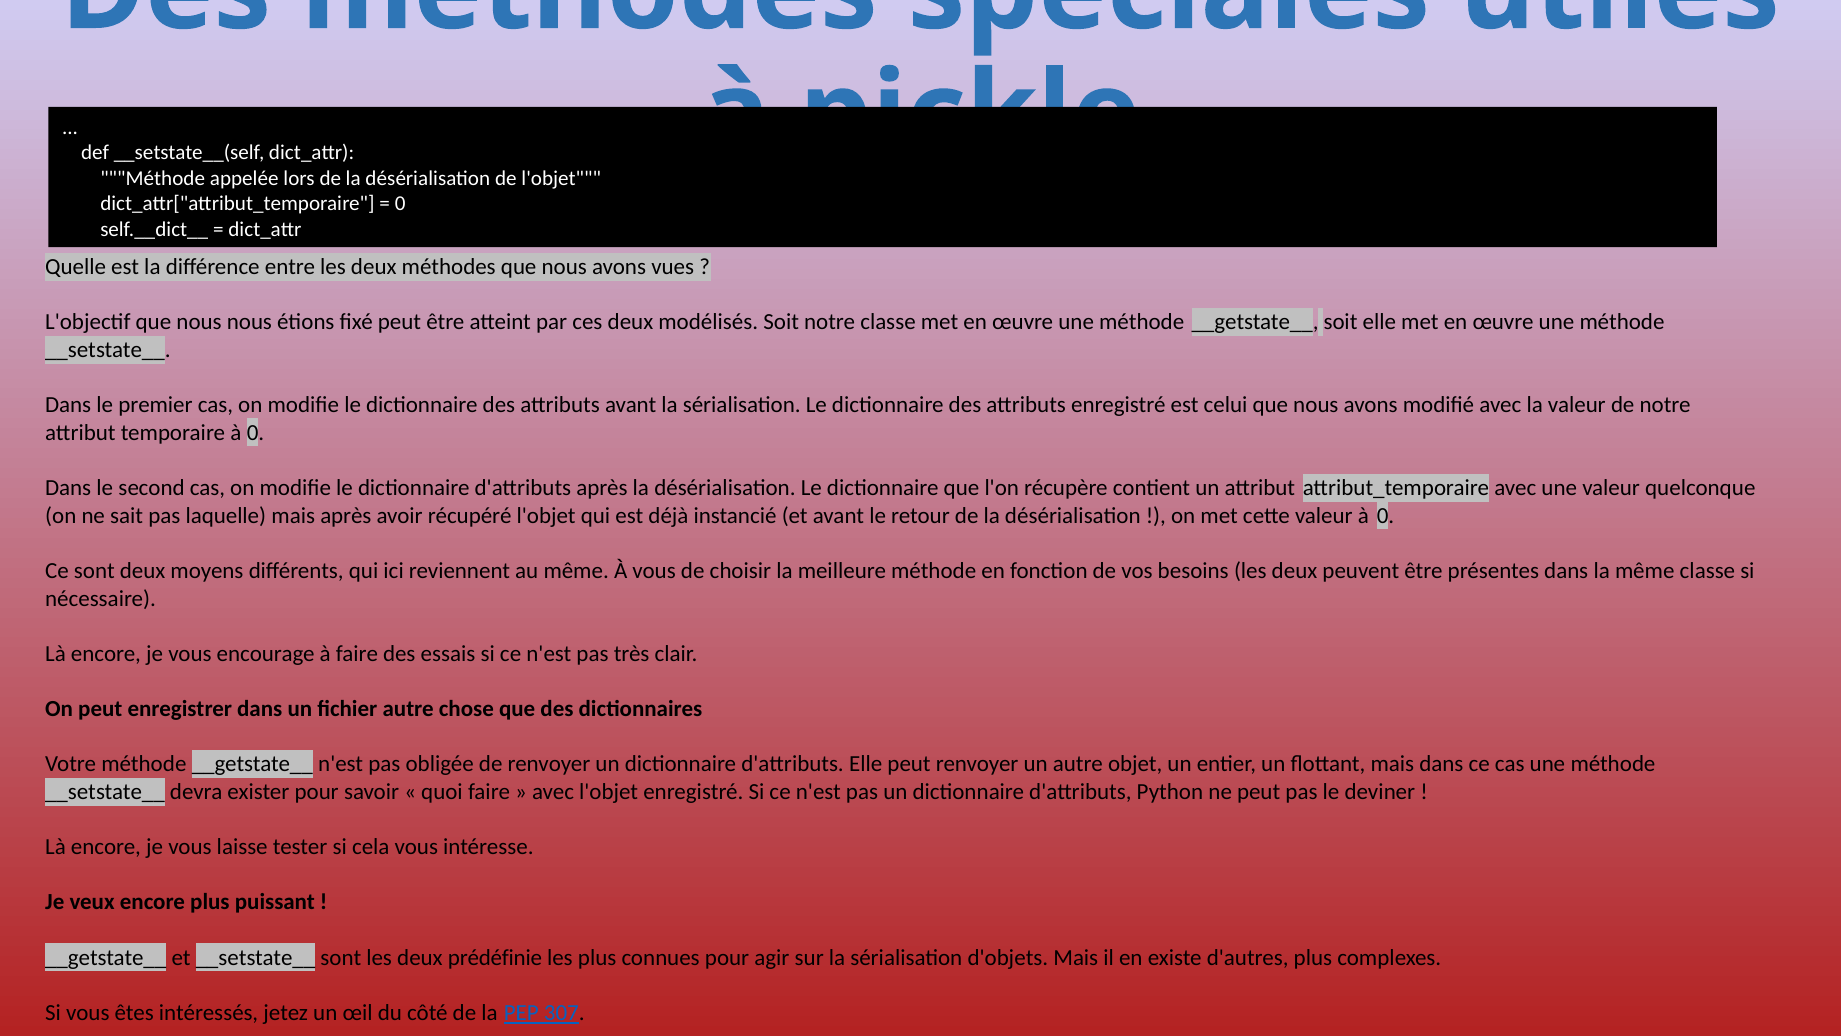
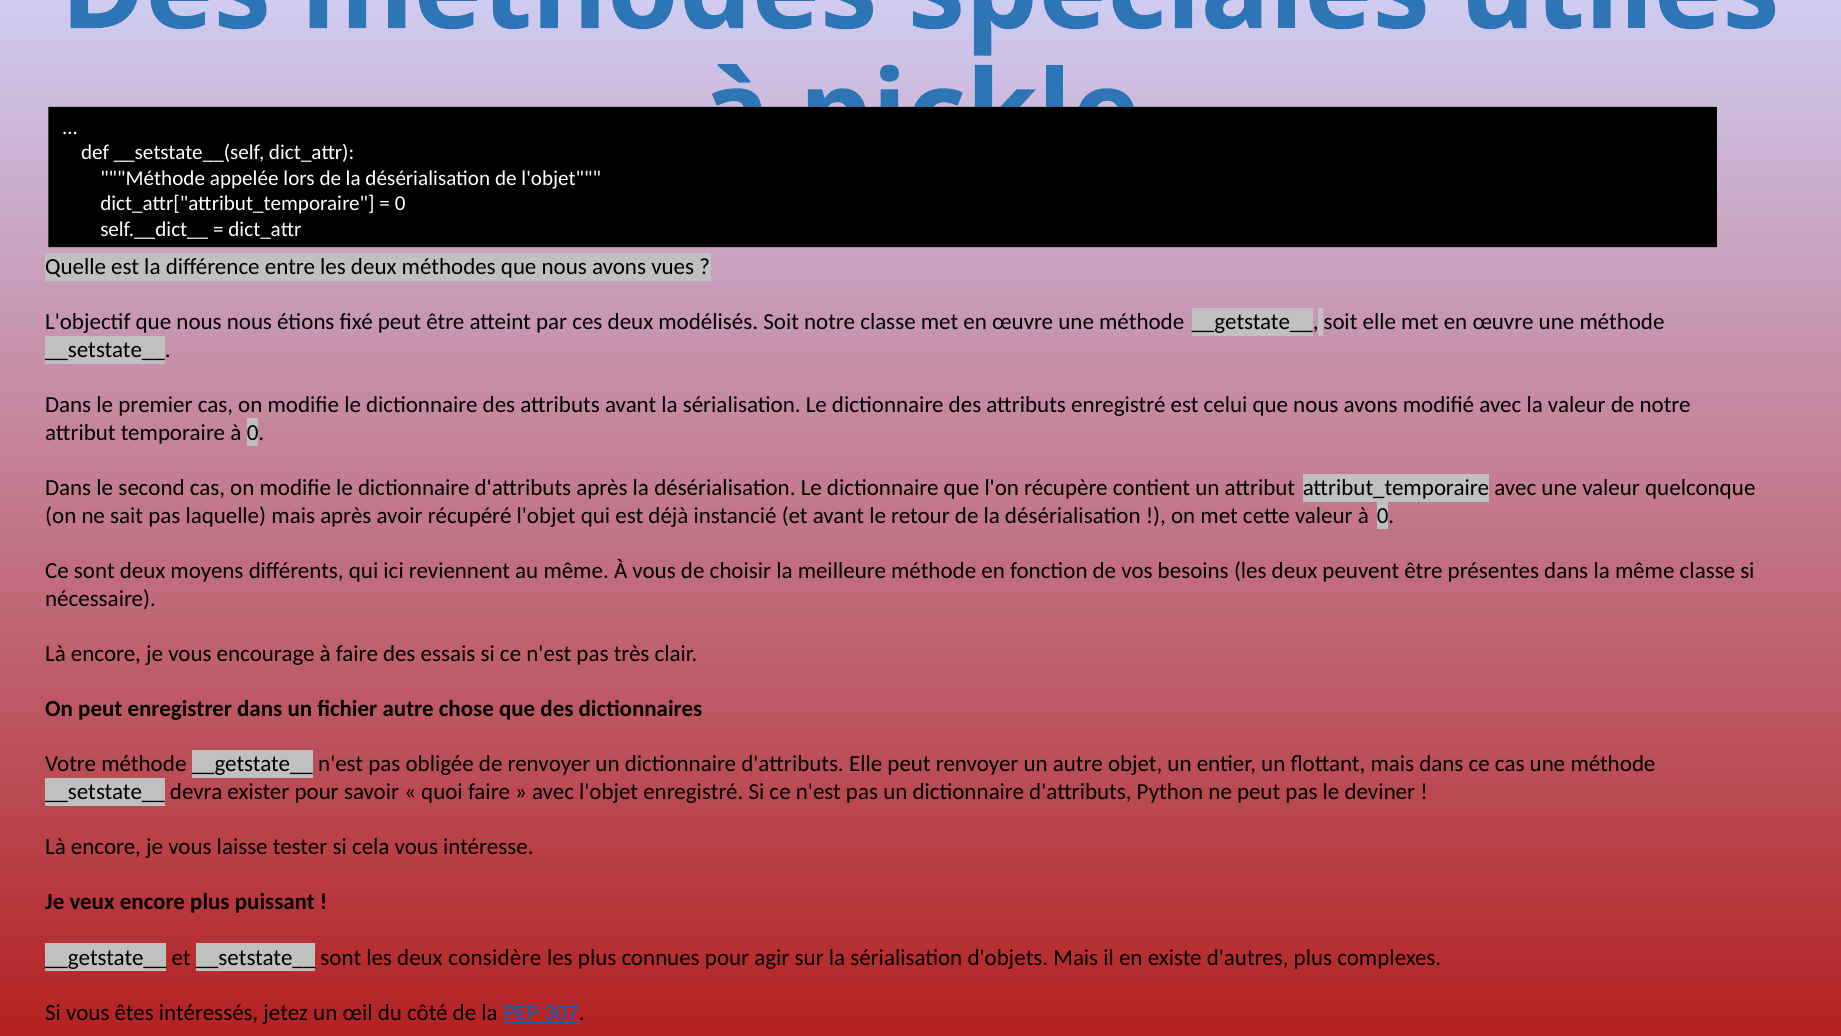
prédéfinie: prédéfinie -> considère (495, 957)
